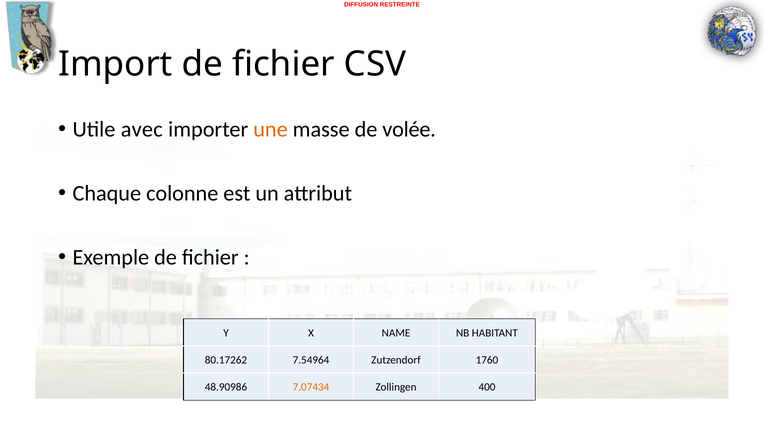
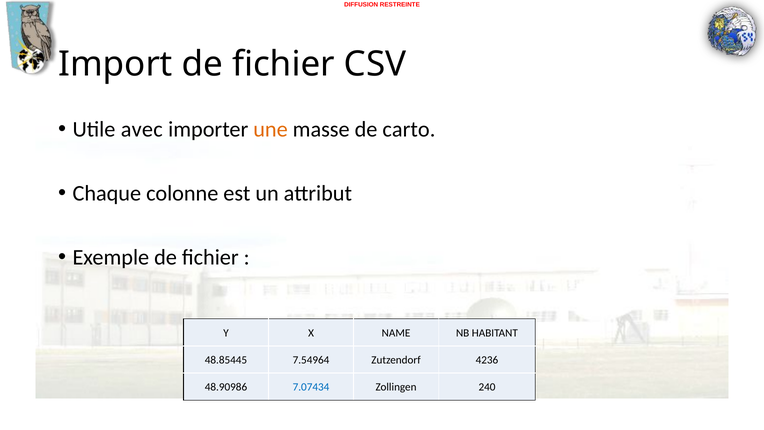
volée: volée -> carto (409, 129)
80.17262: 80.17262 -> 48.85445 (226, 360)
1760: 1760 -> 4236 (487, 360)
7.07434 colour: orange -> blue (311, 387)
400: 400 -> 240 (487, 387)
